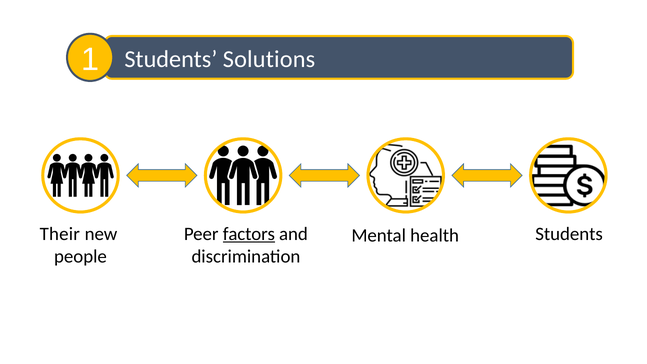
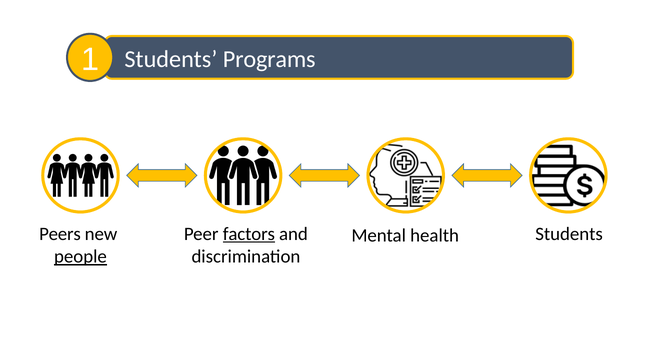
Solutions: Solutions -> Programs (269, 59)
Their: Their -> Peers (60, 234)
people underline: none -> present (80, 257)
